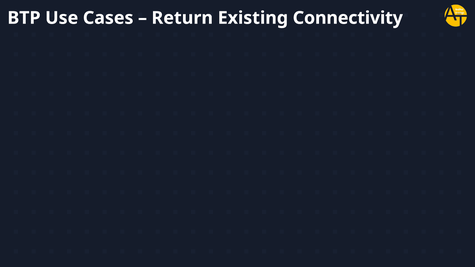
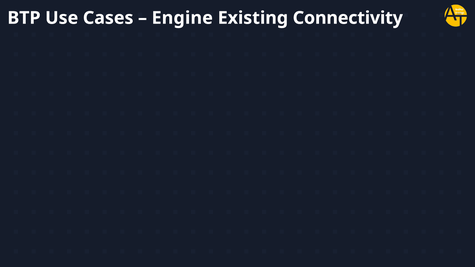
Return: Return -> Engine (182, 18)
